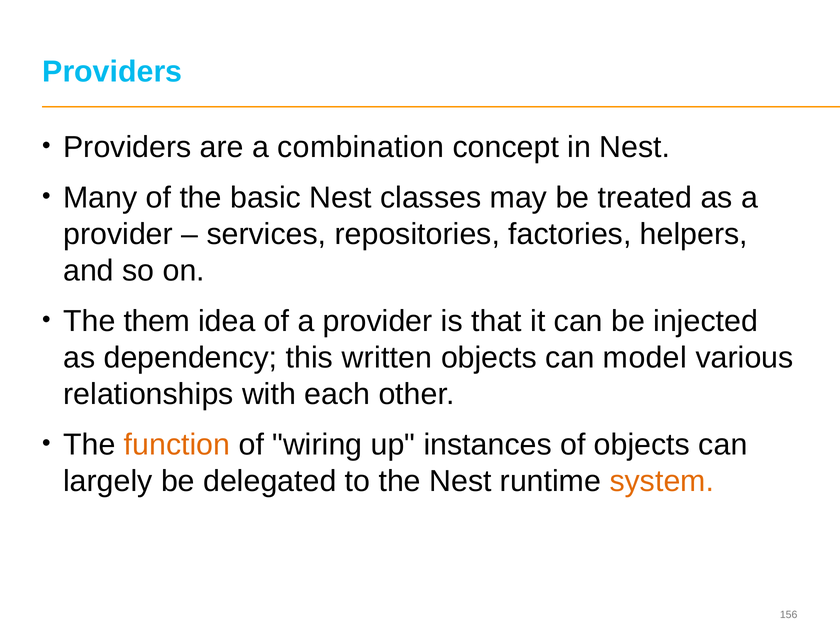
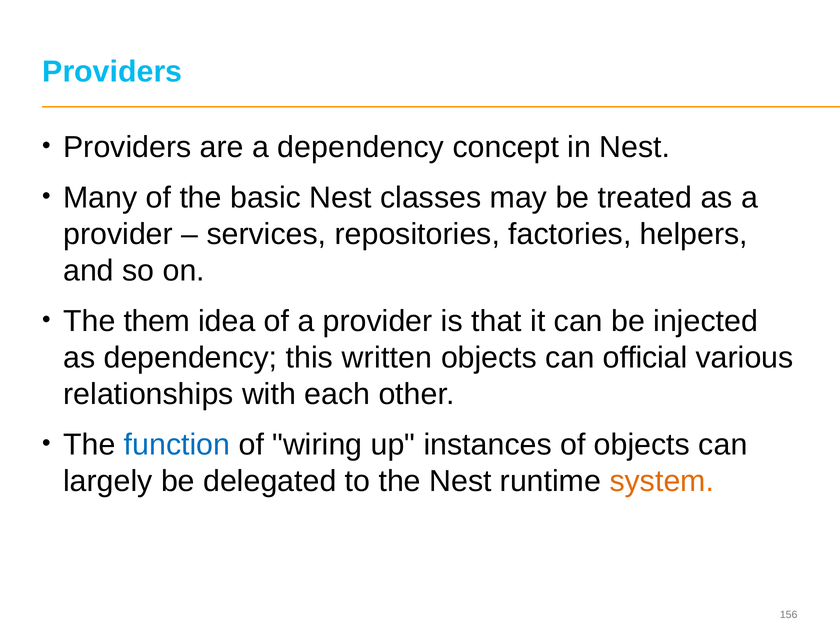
a combination: combination -> dependency (361, 147)
model: model -> official (645, 358)
function colour: orange -> blue (177, 445)
